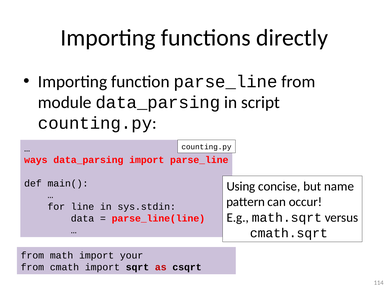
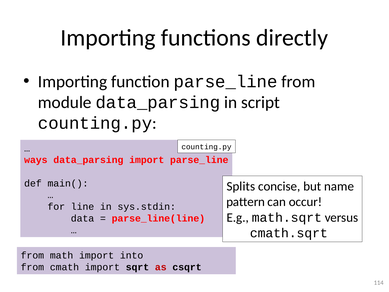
Using: Using -> Splits (241, 186)
your: your -> into (132, 255)
